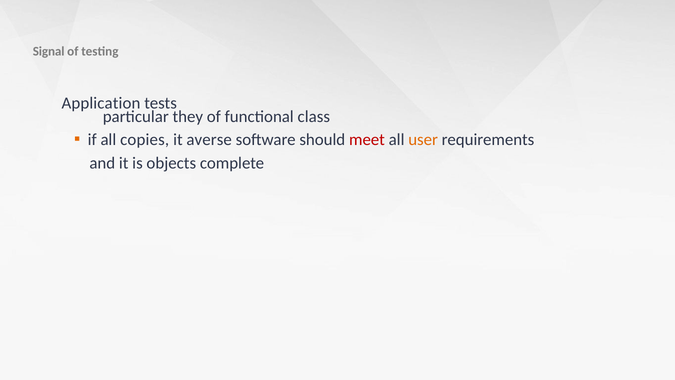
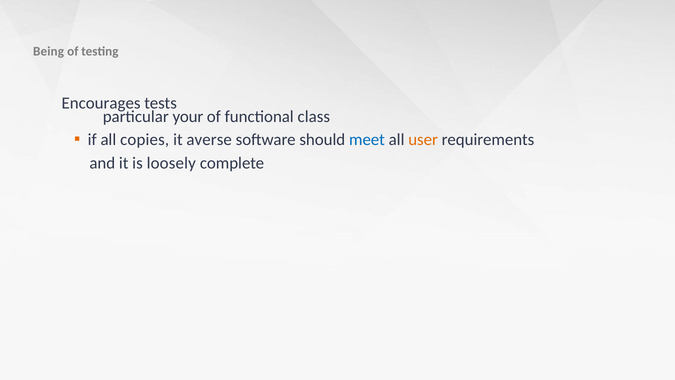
Signal: Signal -> Being (49, 52)
Application: Application -> Encourages (101, 103)
they: they -> your (188, 116)
meet colour: red -> blue (367, 140)
objects: objects -> loosely (171, 163)
